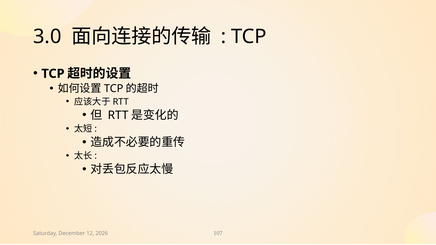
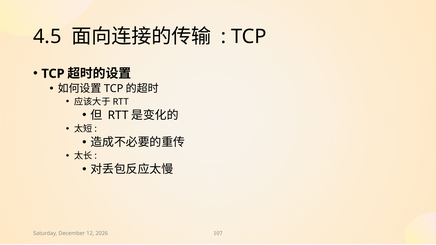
3.0: 3.0 -> 4.5 (47, 37)
